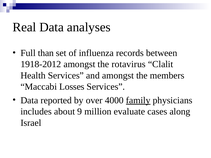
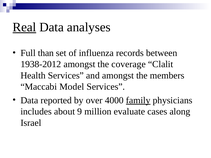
Real underline: none -> present (24, 27)
1918-2012: 1918-2012 -> 1938-2012 (41, 64)
rotavirus: rotavirus -> coverage (129, 64)
Losses: Losses -> Model (72, 87)
